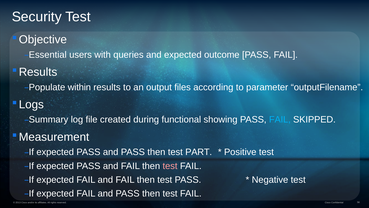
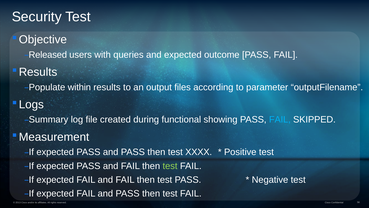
Essential: Essential -> Released (48, 55)
PART: PART -> XXXX (199, 152)
test colour: pink -> light green (170, 166)
